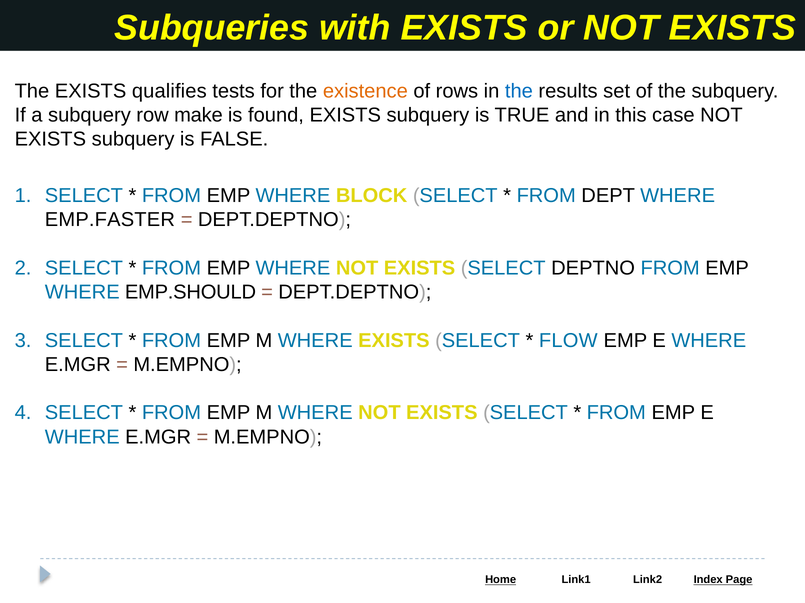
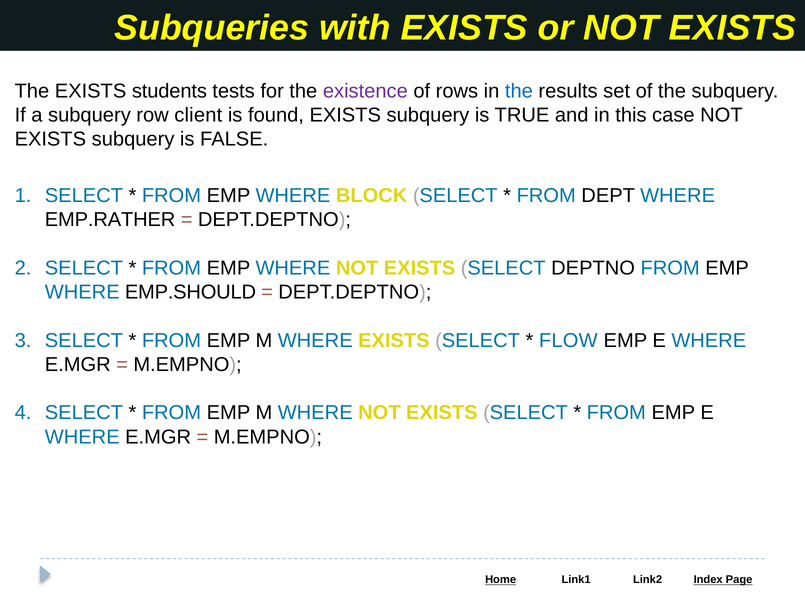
qualifies: qualifies -> students (169, 91)
existence colour: orange -> purple (365, 91)
make: make -> client (198, 115)
EMP.FASTER: EMP.FASTER -> EMP.RATHER (110, 220)
